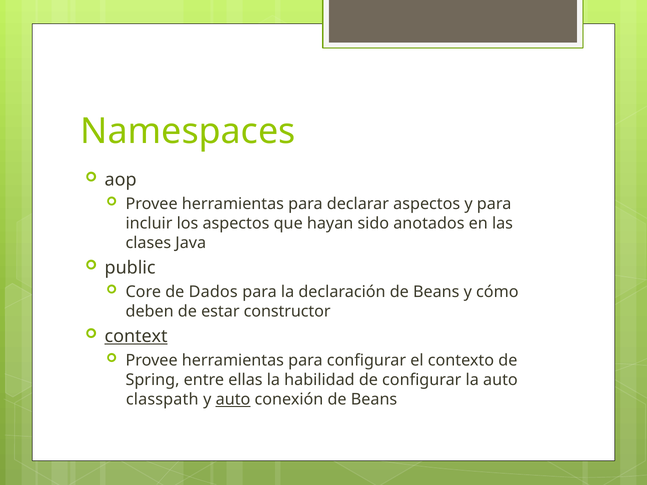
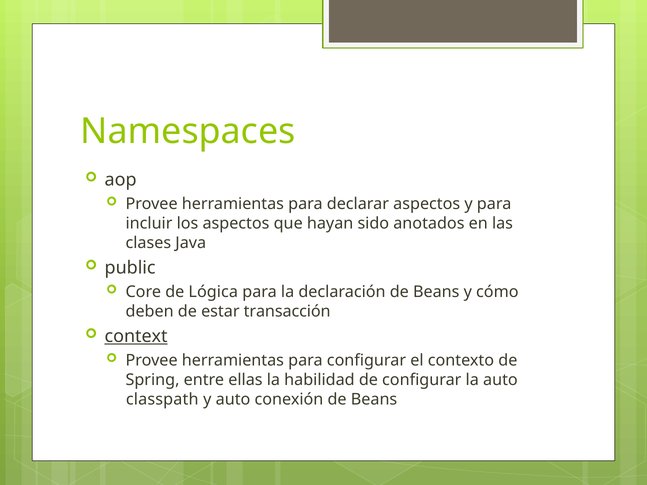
Dados: Dados -> Lógica (213, 292)
constructor: constructor -> transacción (287, 311)
auto underline: present -> none (233, 400)
